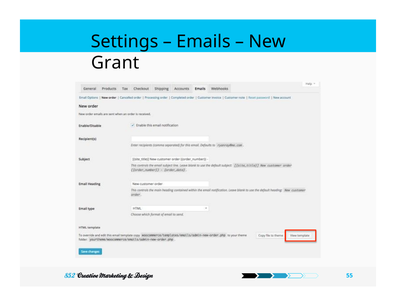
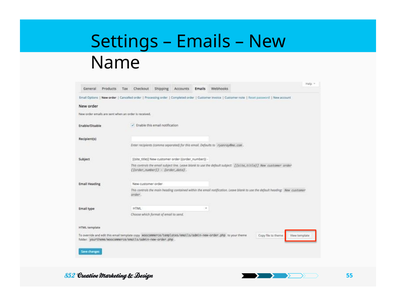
Grant: Grant -> Name (115, 63)
